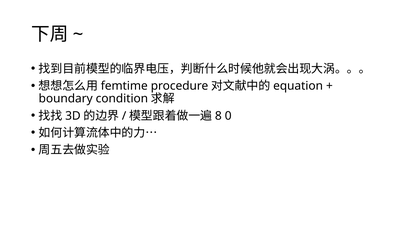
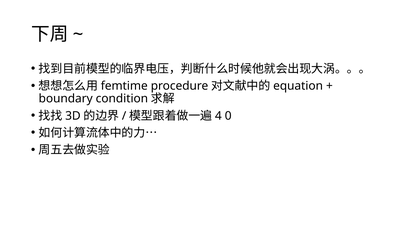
8: 8 -> 4 (218, 116)
